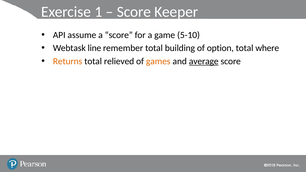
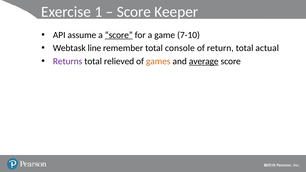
score underline: none -> present (119, 35)
5-10: 5-10 -> 7-10 (189, 35)
building: building -> console (180, 48)
option: option -> return (220, 48)
where: where -> actual (267, 48)
Returns colour: orange -> purple (68, 61)
